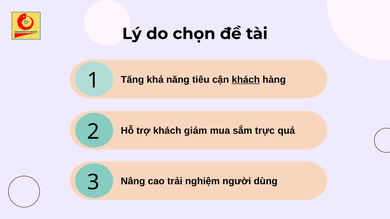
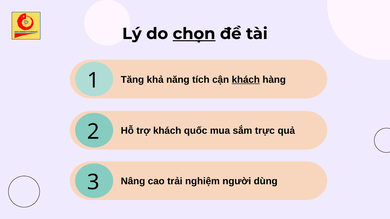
chọn underline: none -> present (194, 34)
tiêu: tiêu -> tích (201, 80)
giảm: giảm -> quốc (196, 131)
